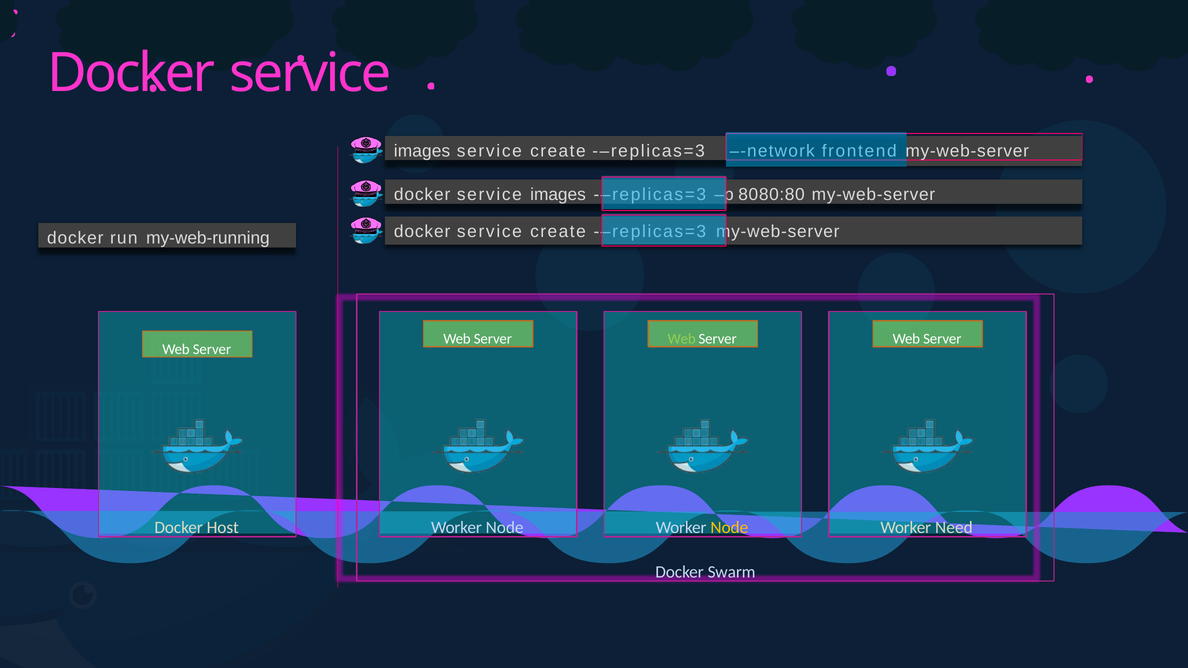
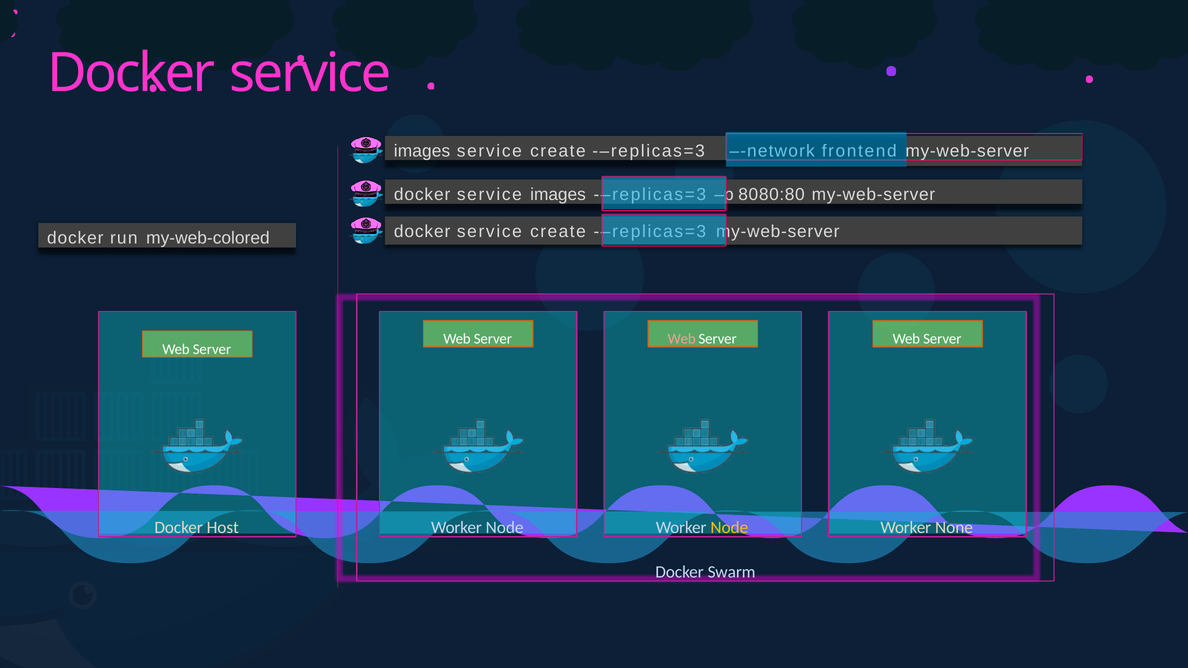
my-web-running: my-web-running -> my-web-colored (208, 238)
Web colour: light green -> pink (682, 339)
Need: Need -> None (954, 528)
